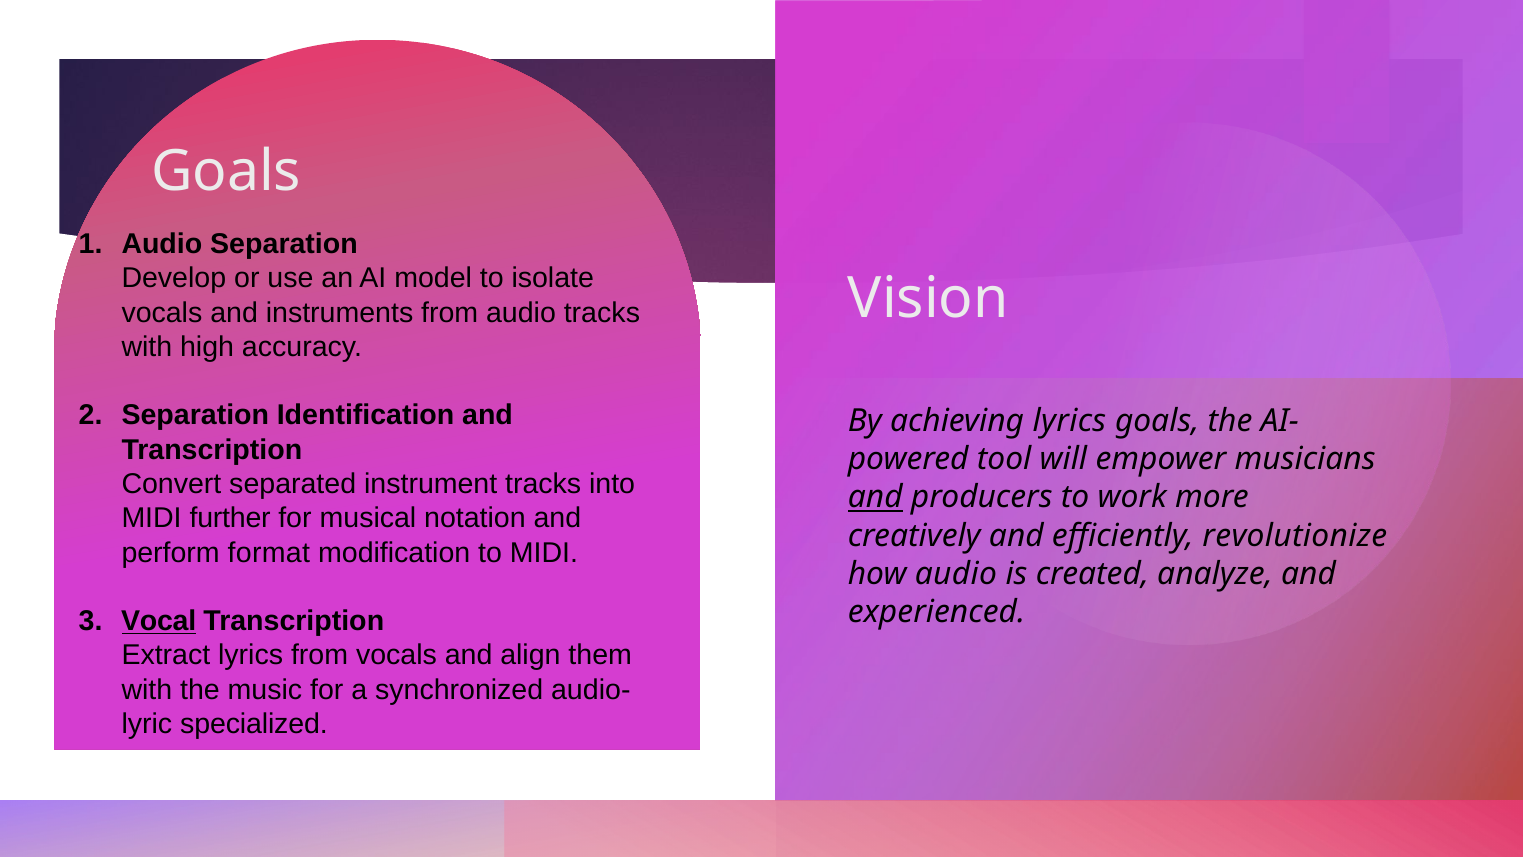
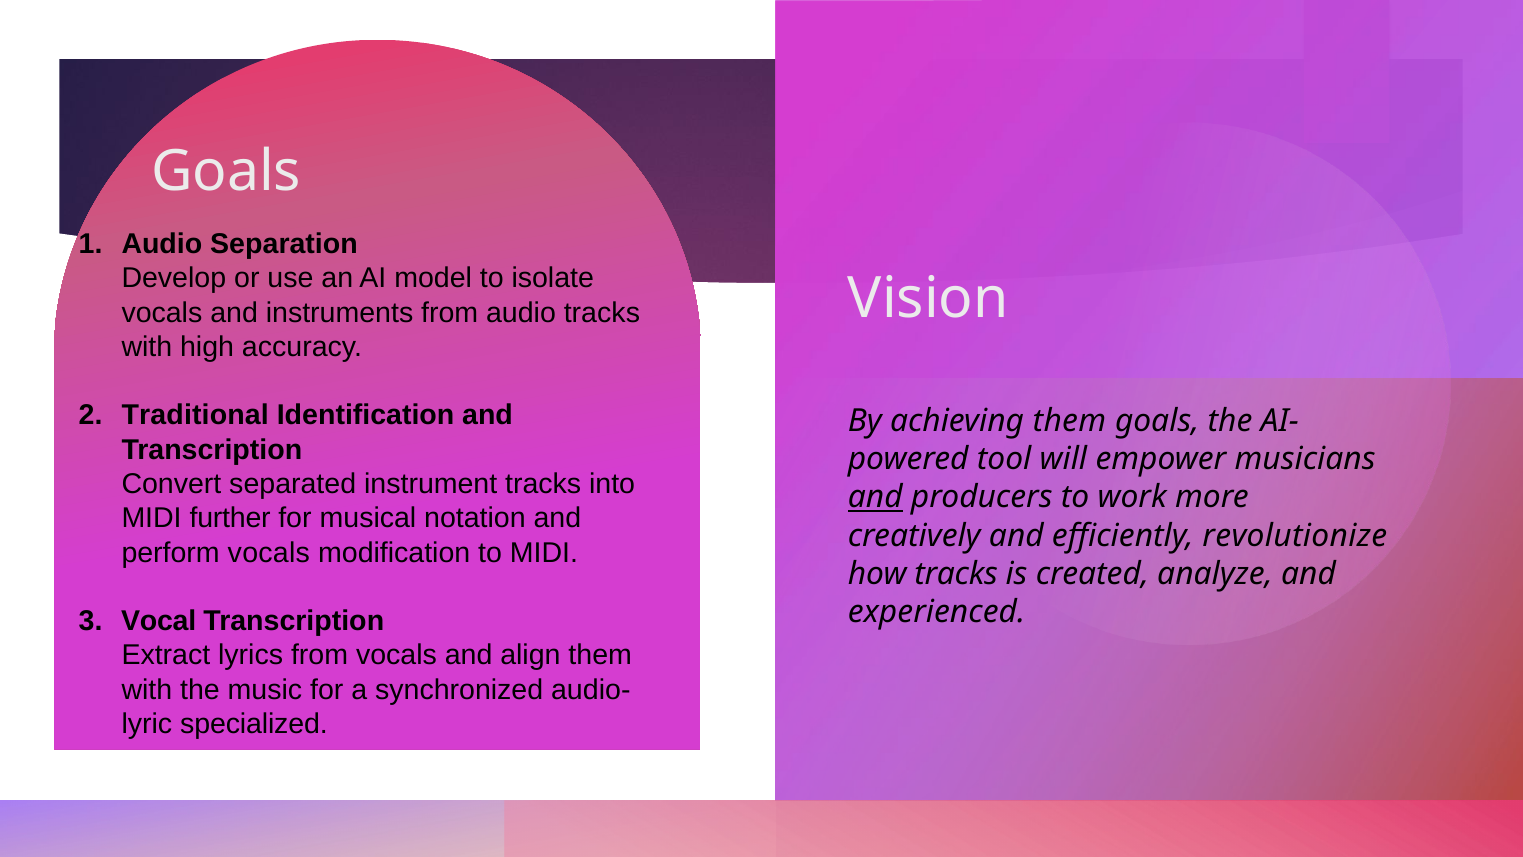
Separation: Separation -> Traditional (195, 415)
achieving lyrics: lyrics -> them (1069, 421)
perform format: format -> vocals (269, 552)
how audio: audio -> tracks (956, 573)
Vocal underline: present -> none (159, 621)
